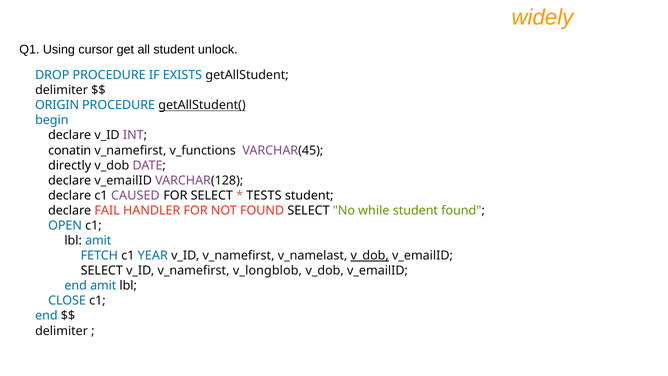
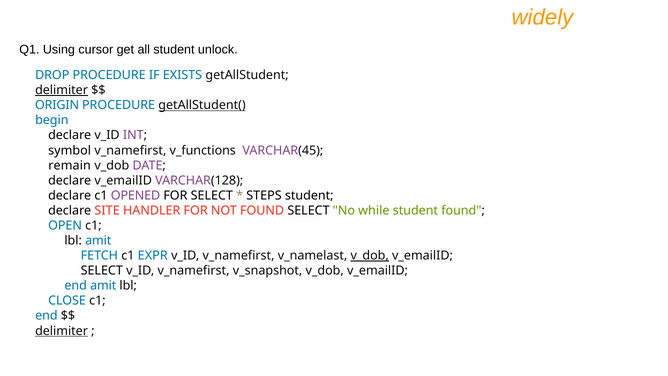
delimiter underline: none -> present (62, 90)
conatin: conatin -> symbol (70, 150)
directly: directly -> remain (70, 165)
CAUSED: CAUSED -> OPENED (136, 195)
TESTS: TESTS -> STEPS (264, 195)
FAIL: FAIL -> SITE (107, 210)
YEAR: YEAR -> EXPR (153, 255)
v_longblob: v_longblob -> v_snapshot (268, 271)
delimiter underline: none -> present (62, 331)
